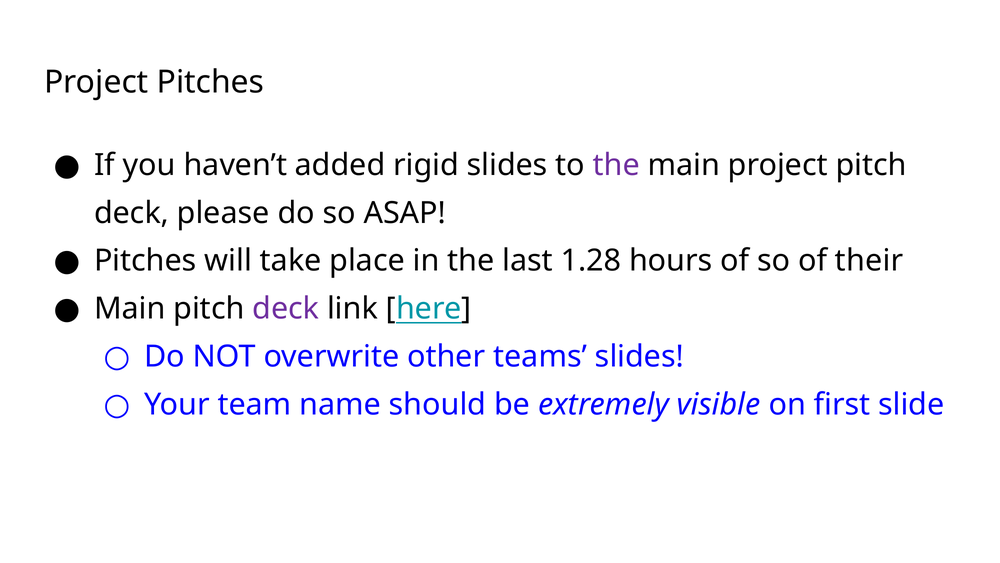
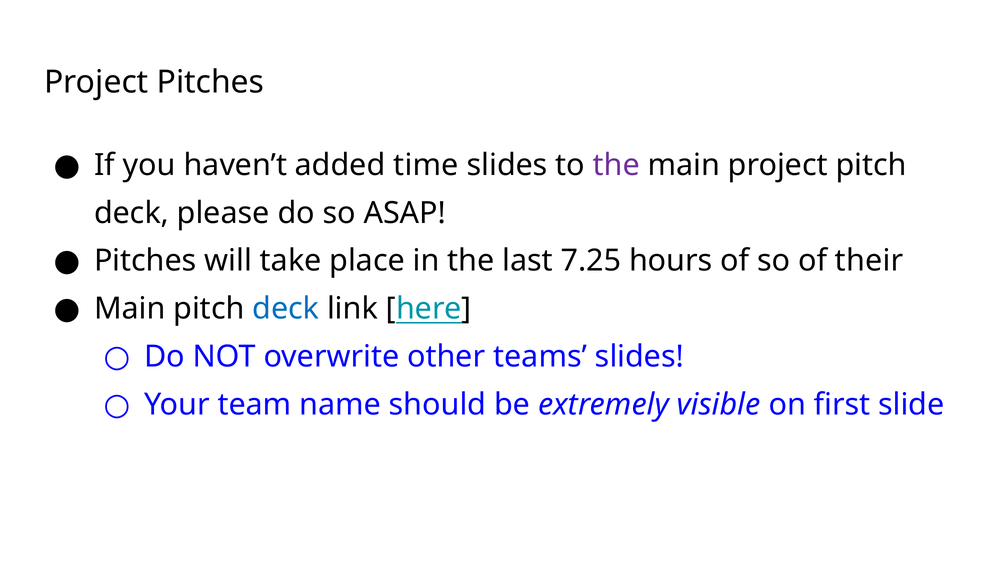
rigid: rigid -> time (426, 165)
1.28: 1.28 -> 7.25 (591, 261)
deck colour: purple -> blue (286, 309)
